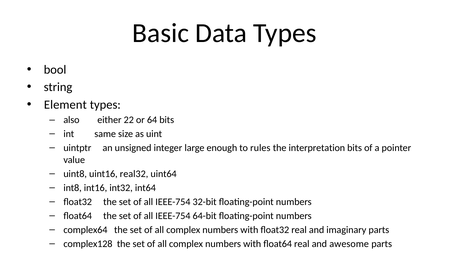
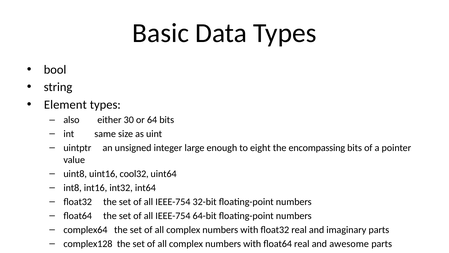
22: 22 -> 30 (129, 120)
rules: rules -> eight (260, 148)
interpretation: interpretation -> encompassing (317, 148)
real32: real32 -> cool32 (134, 174)
